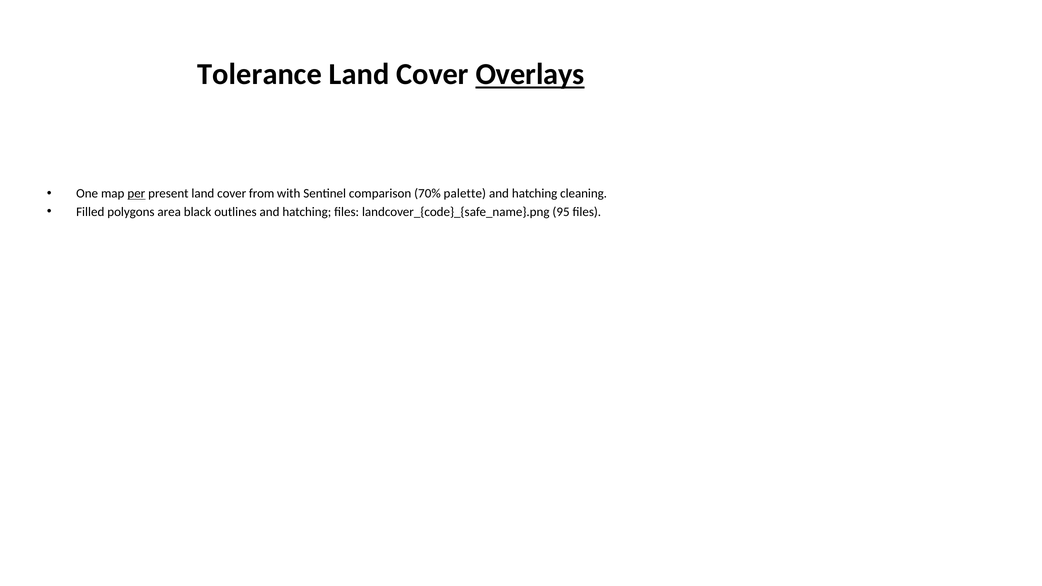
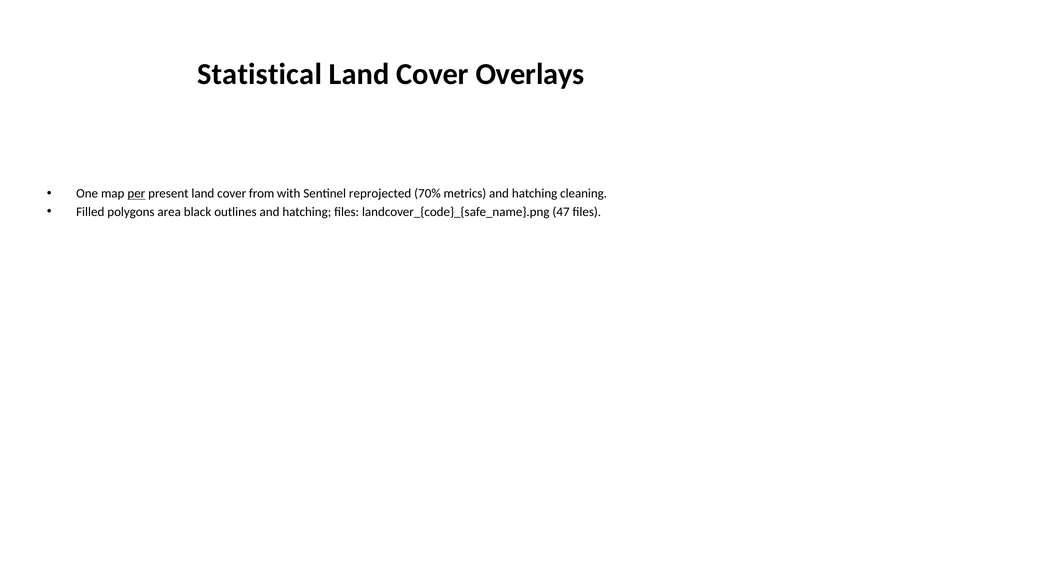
Tolerance: Tolerance -> Statistical (260, 74)
Overlays underline: present -> none (530, 74)
comparison: comparison -> reprojected (380, 194)
palette: palette -> metrics (465, 194)
95: 95 -> 47 (561, 212)
